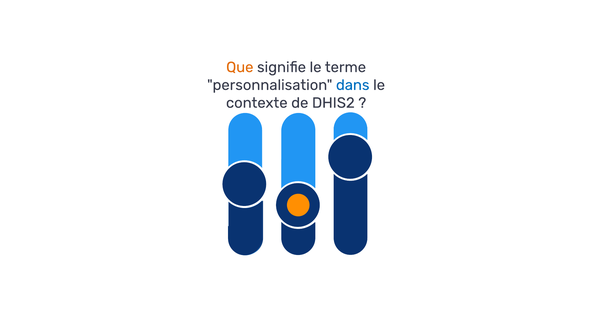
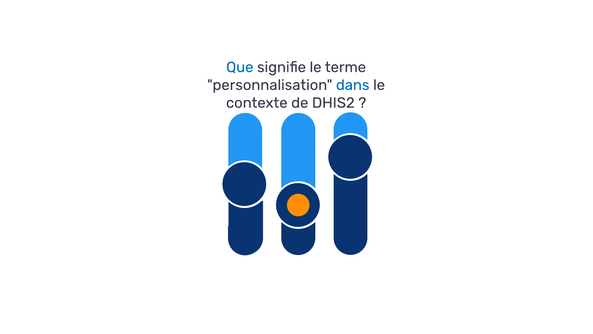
Que colour: orange -> blue (240, 67)
